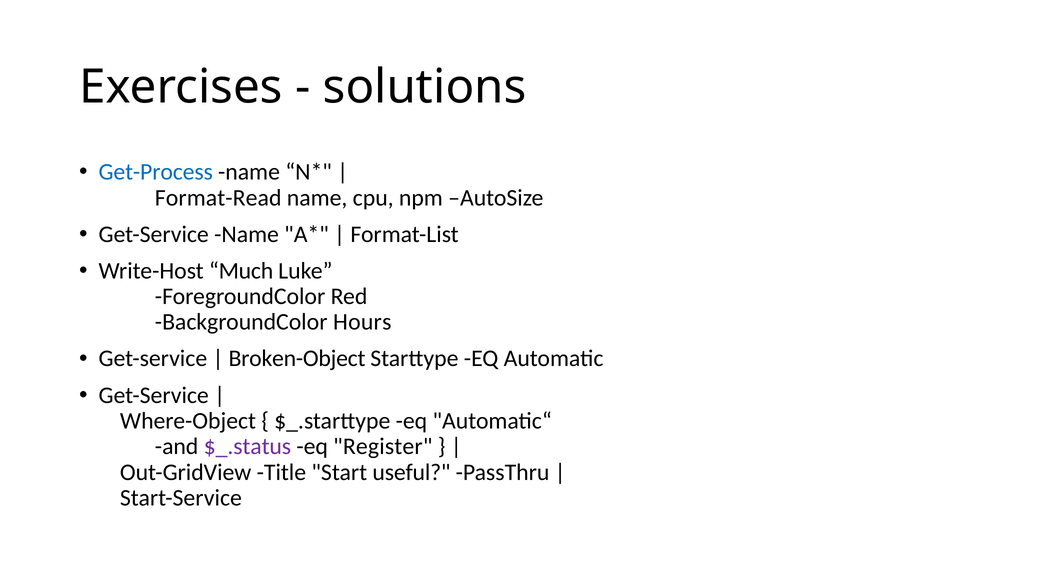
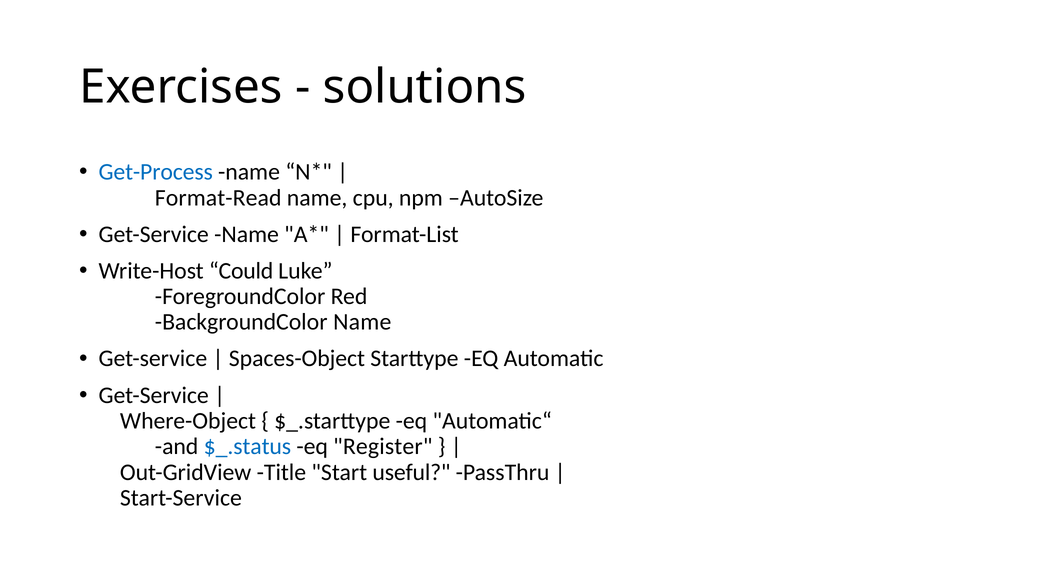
Much: Much -> Could (241, 271)
BackgroundColor Hours: Hours -> Name (362, 322)
Broken-Object: Broken-Object -> Spaces-Object (297, 359)
$_.status colour: purple -> blue (247, 446)
